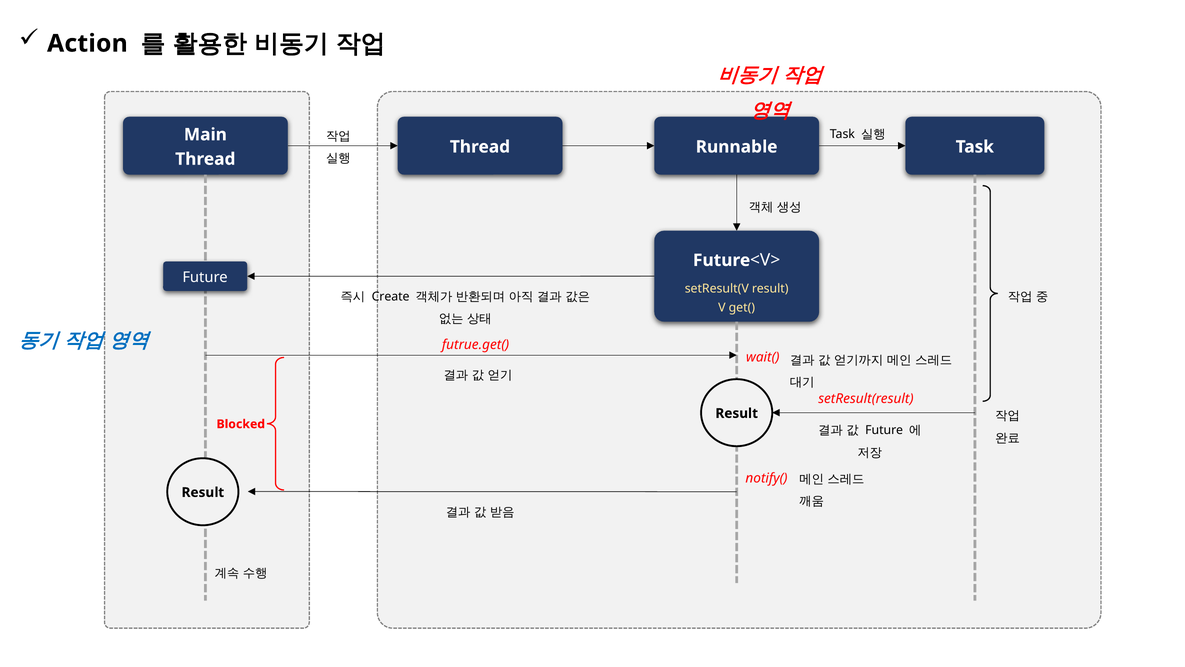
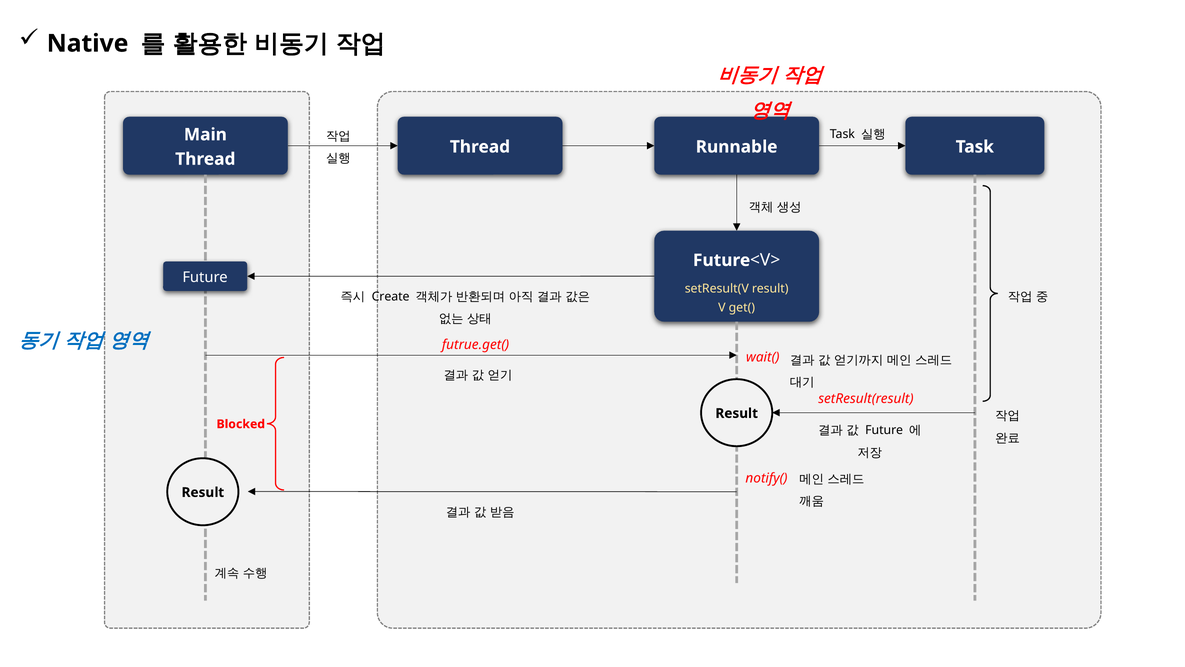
Action: Action -> Native (88, 43)
